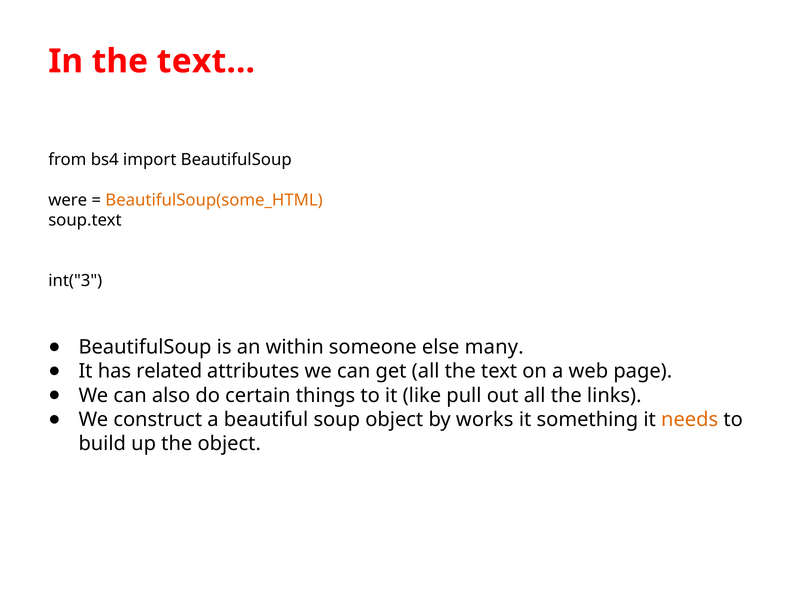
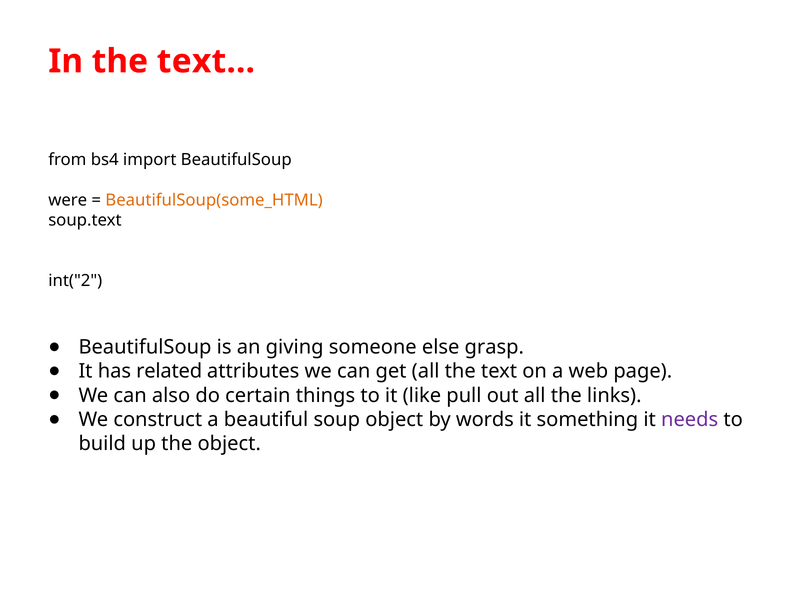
int("3: int("3 -> int("2 (75, 281)
within: within -> giving (295, 348)
many: many -> grasp (494, 348)
works: works -> words (485, 420)
needs colour: orange -> purple (690, 420)
